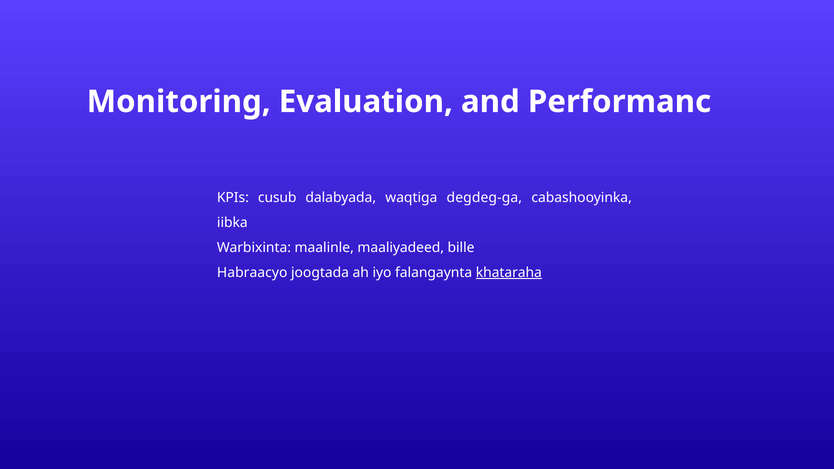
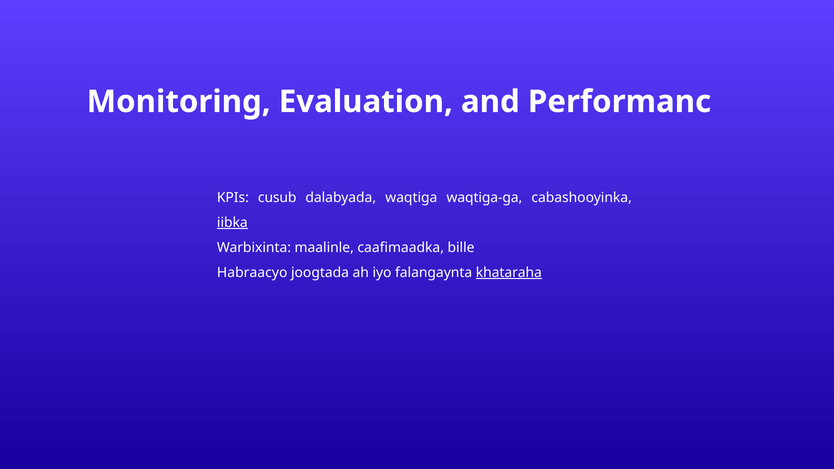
degdeg-ga: degdeg-ga -> waqtiga-ga (484, 198)
iibka underline: none -> present (232, 223)
maaliyadeed: maaliyadeed -> caafimaadka (401, 248)
